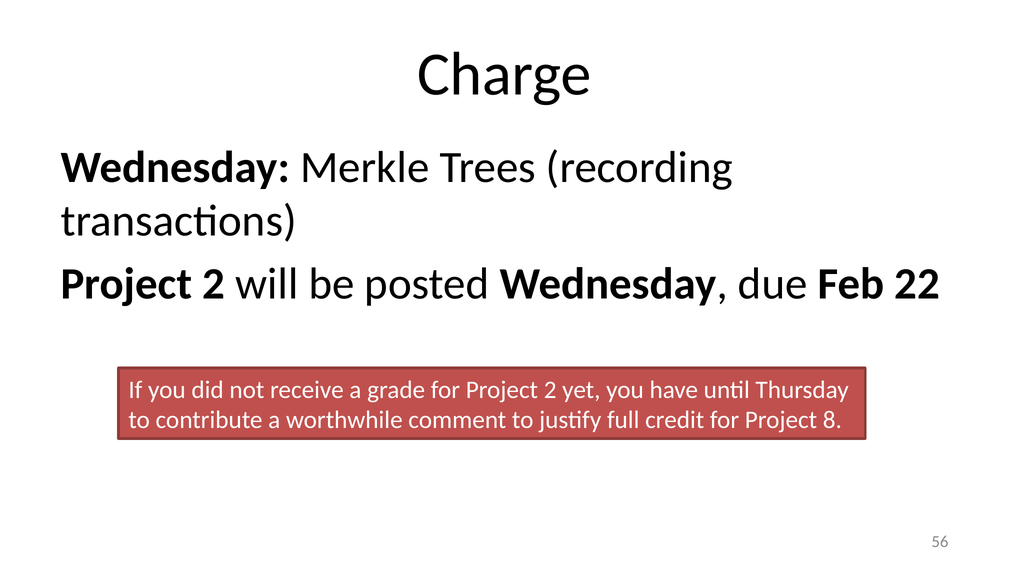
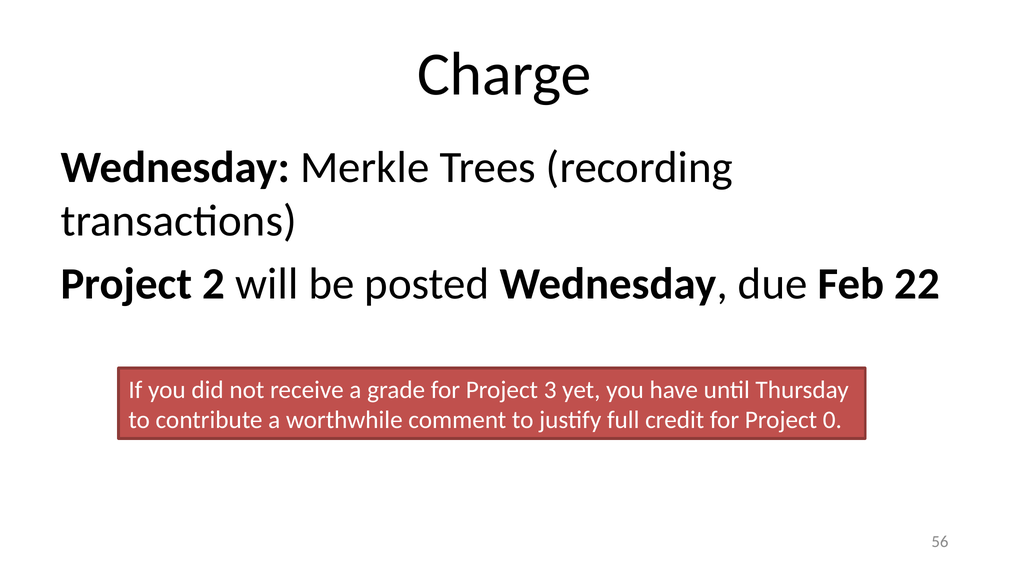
for Project 2: 2 -> 3 (550, 390)
8: 8 -> 0 (832, 421)
